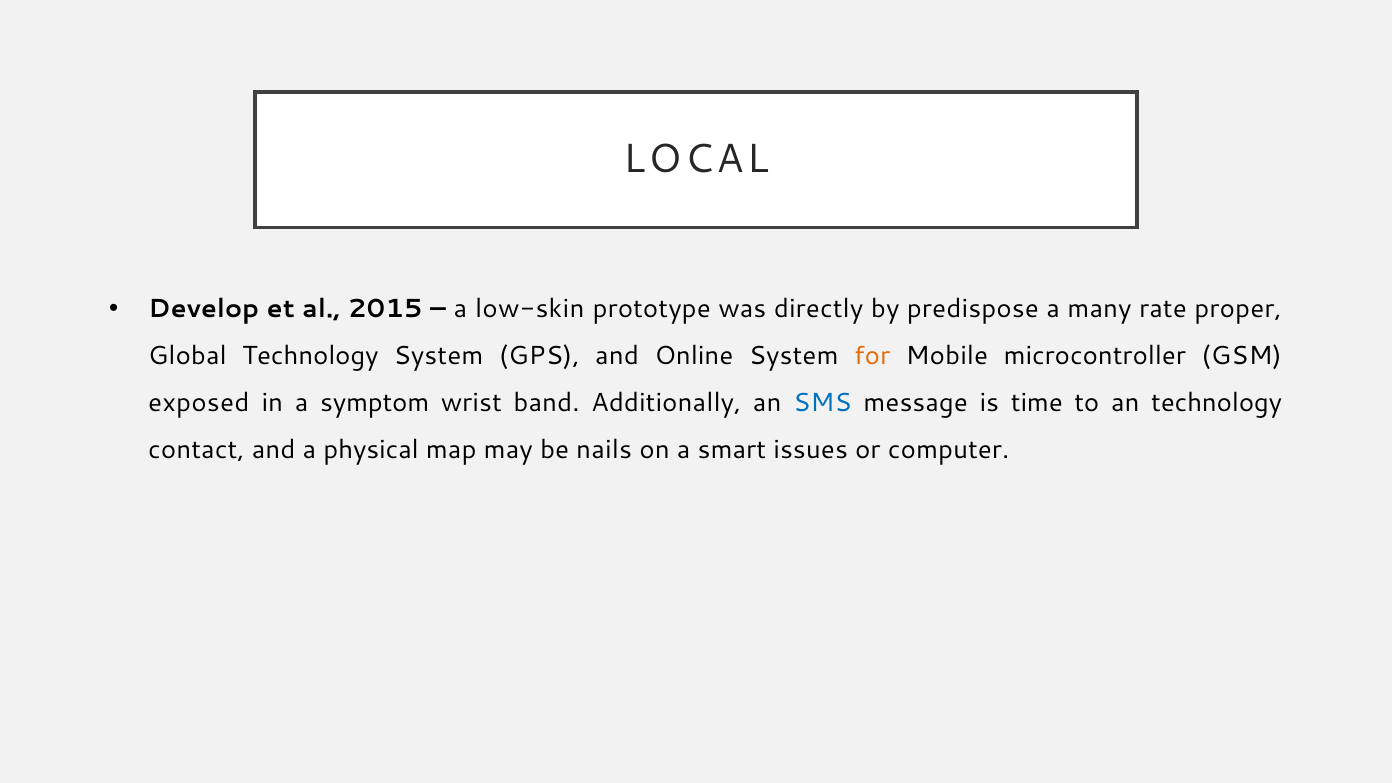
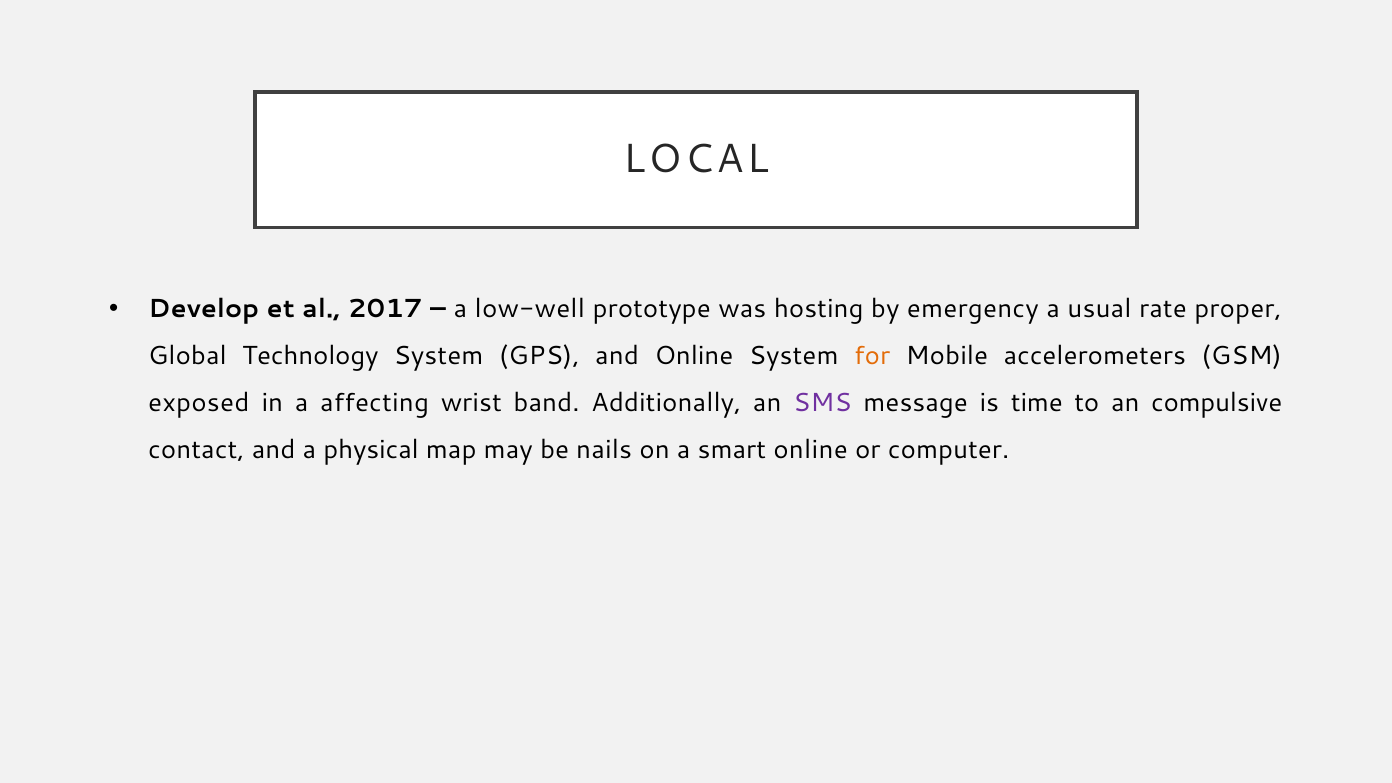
2015: 2015 -> 2017 (385, 309)
low-skin: low-skin -> low-well (530, 309)
directly: directly -> hosting (819, 309)
predispose: predispose -> emergency (973, 309)
many: many -> usual (1100, 309)
microcontroller: microcontroller -> accelerometers (1095, 356)
symptom: symptom -> affecting (375, 403)
SMS colour: blue -> purple (822, 403)
an technology: technology -> compulsive (1217, 403)
smart issues: issues -> online (811, 450)
